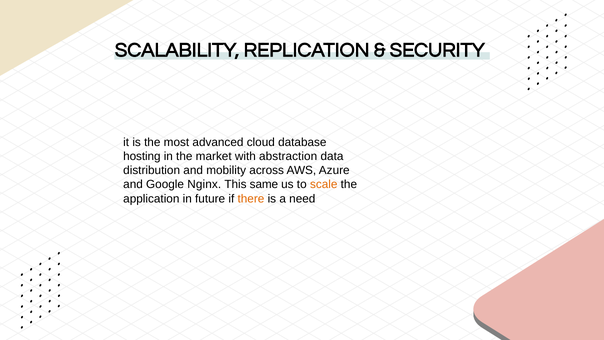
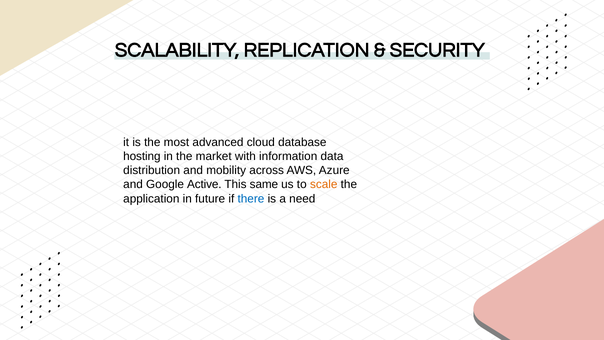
abstraction: abstraction -> information (288, 156)
Nginx: Nginx -> Active (204, 184)
there colour: orange -> blue (251, 198)
